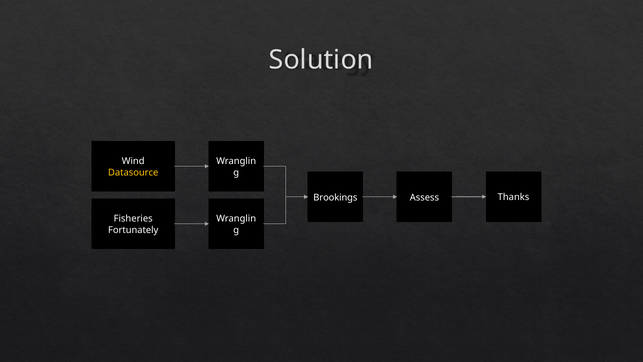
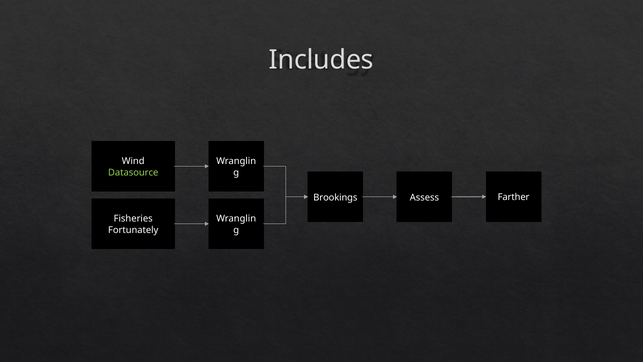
Solution: Solution -> Includes (321, 60)
Datasource colour: yellow -> light green (133, 172)
Thanks: Thanks -> Farther (514, 197)
